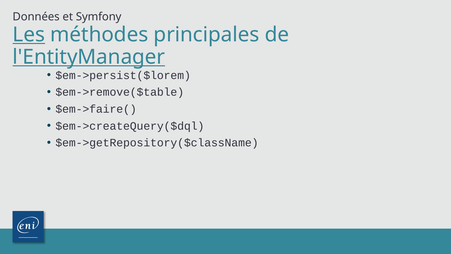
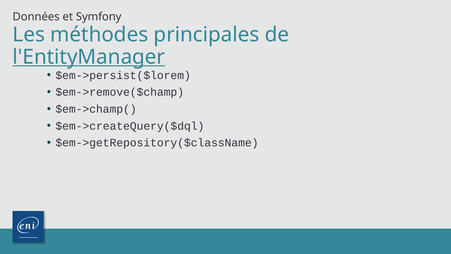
Les underline: present -> none (29, 35)
$em->remove($table: $em->remove($table -> $em->remove($champ (120, 92)
$em->faire(: $em->faire( -> $em->champ( (96, 109)
